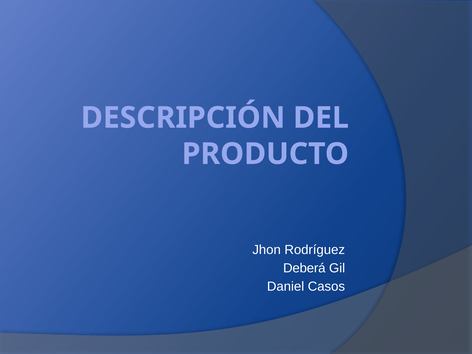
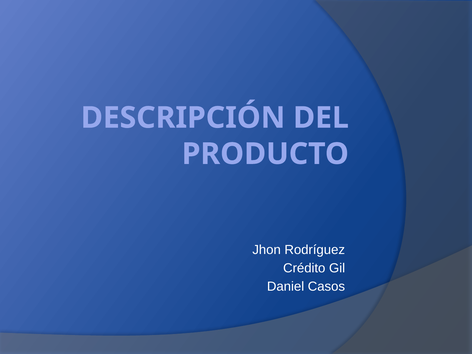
Deberá: Deberá -> Crédito (304, 268)
